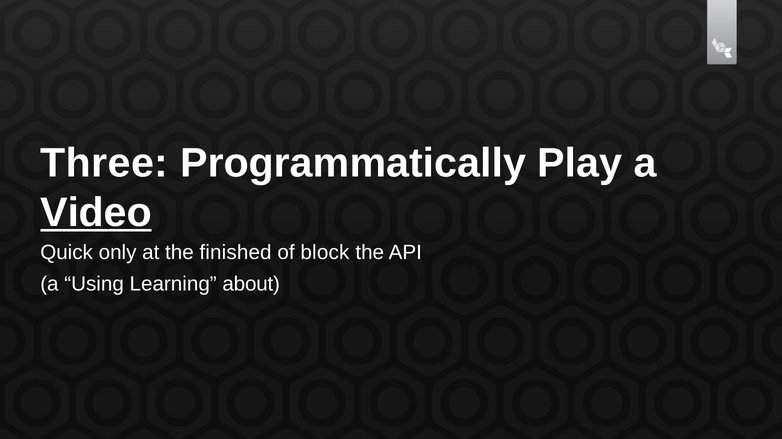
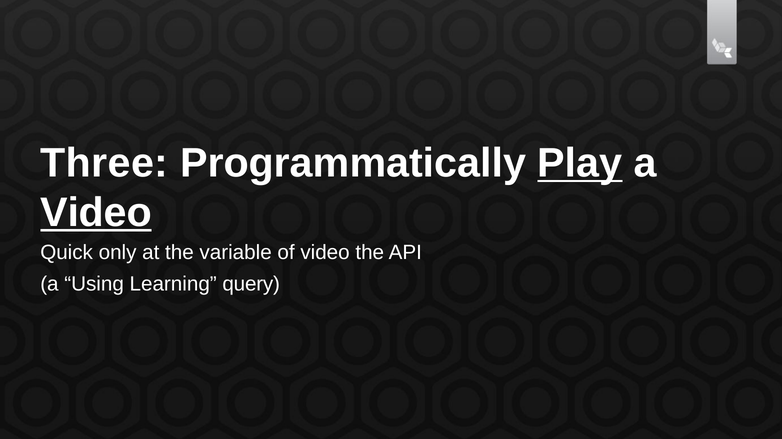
Play underline: none -> present (580, 164)
finished: finished -> variable (236, 253)
of block: block -> video (325, 253)
about: about -> query (251, 285)
